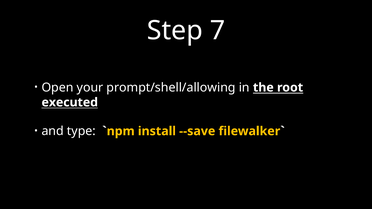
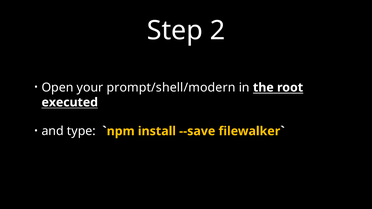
7: 7 -> 2 (218, 30)
prompt/shell/allowing: prompt/shell/allowing -> prompt/shell/modern (171, 88)
